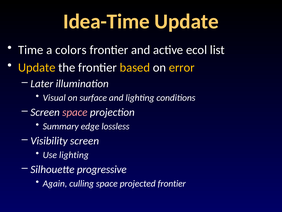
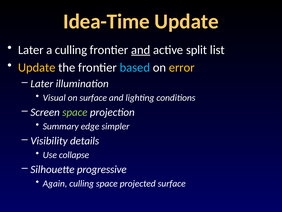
Time: Time -> Later (31, 50)
a colors: colors -> culling (71, 50)
and underline: none -> present (141, 50)
ecol: ecol -> split (197, 50)
based colour: yellow -> light blue (135, 67)
space colour: pink -> light green (75, 112)
lossless: lossless -> simpler (115, 126)
Visibility screen: screen -> details (85, 141)
Use lighting: lighting -> collapse (74, 155)
projected frontier: frontier -> surface (172, 183)
